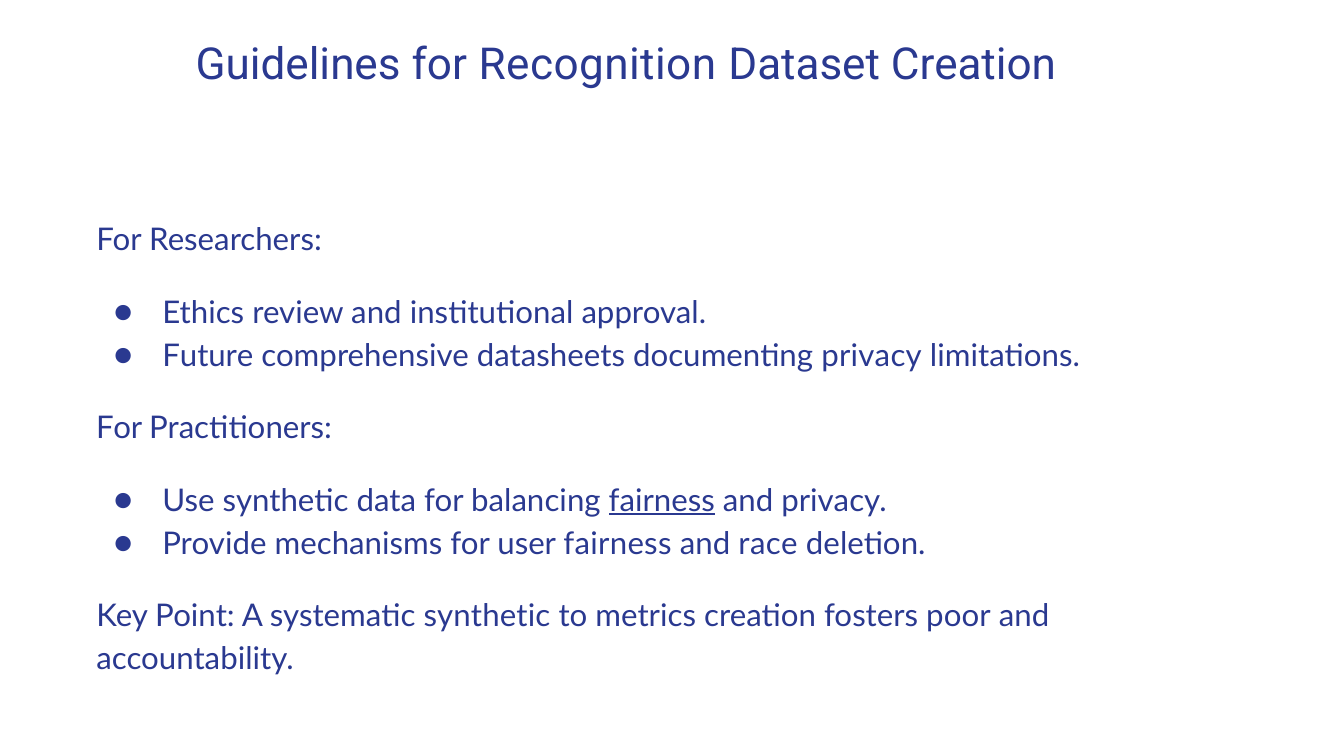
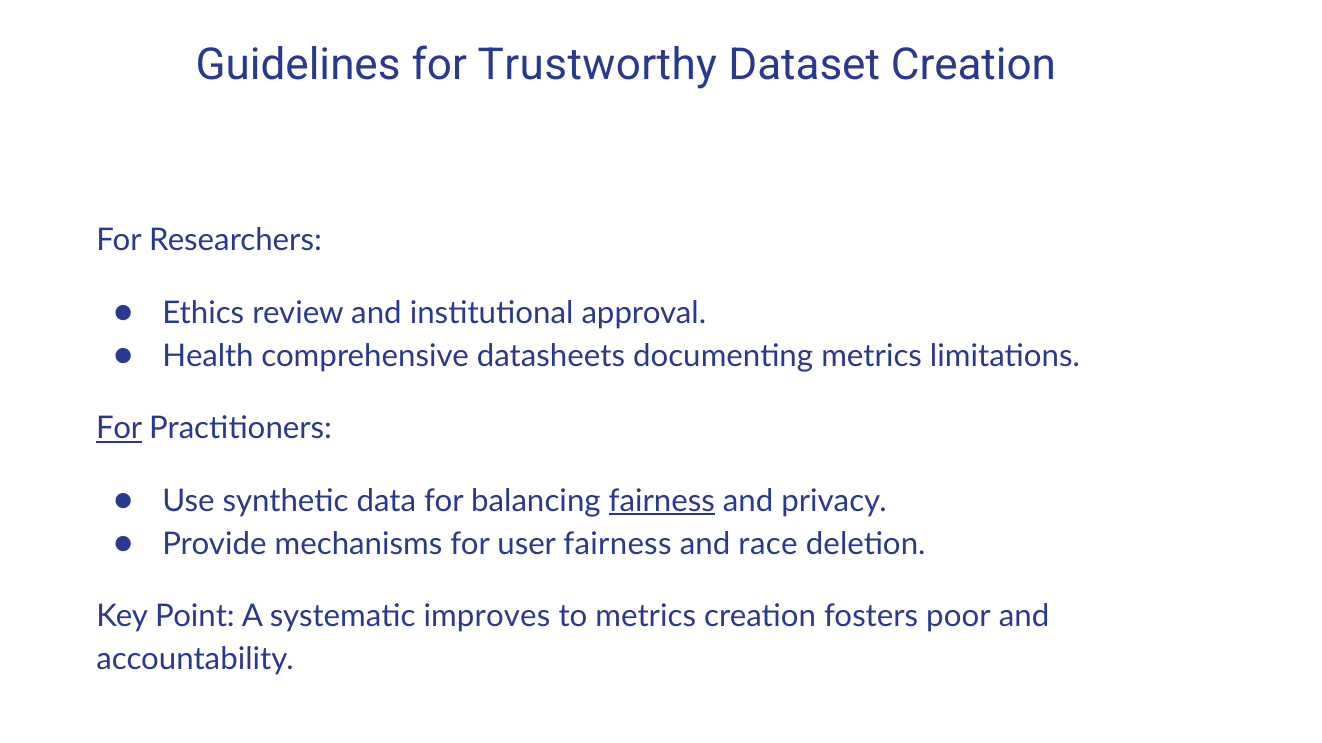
Recognition: Recognition -> Trustworthy (597, 65)
Future: Future -> Health (208, 356)
documenting privacy: privacy -> metrics (872, 356)
For underline: none -> present (119, 429)
systematic synthetic: synthetic -> improves (487, 617)
